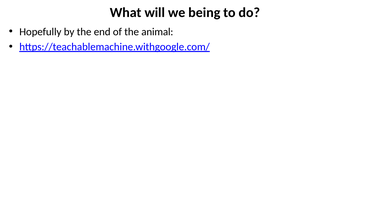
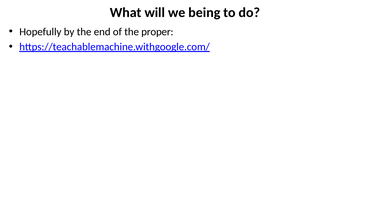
animal: animal -> proper (157, 32)
